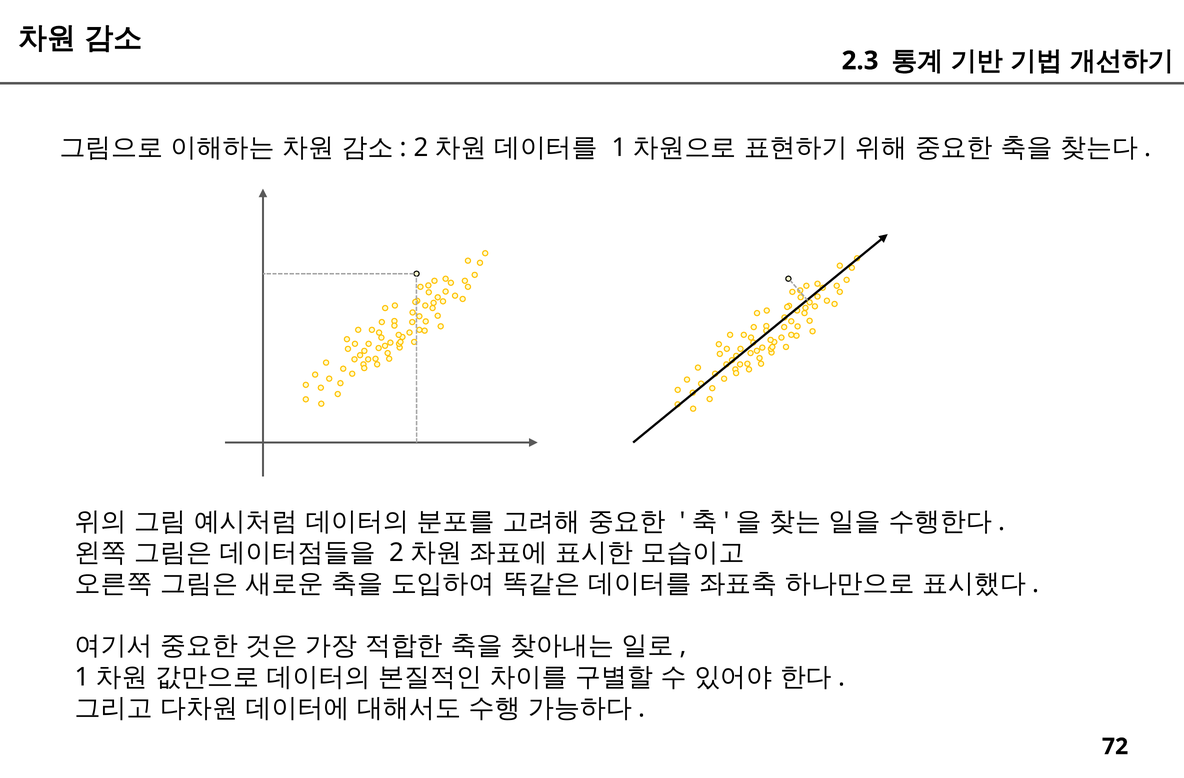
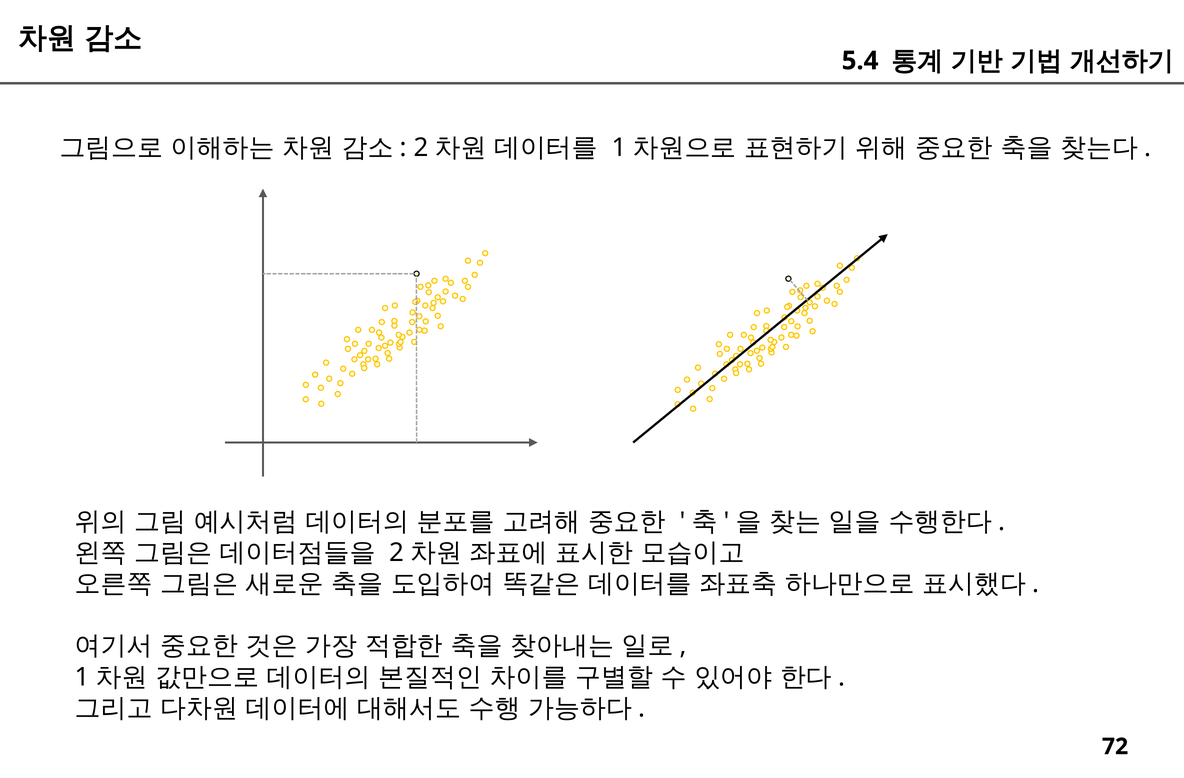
2.3: 2.3 -> 5.4 (860, 61)
